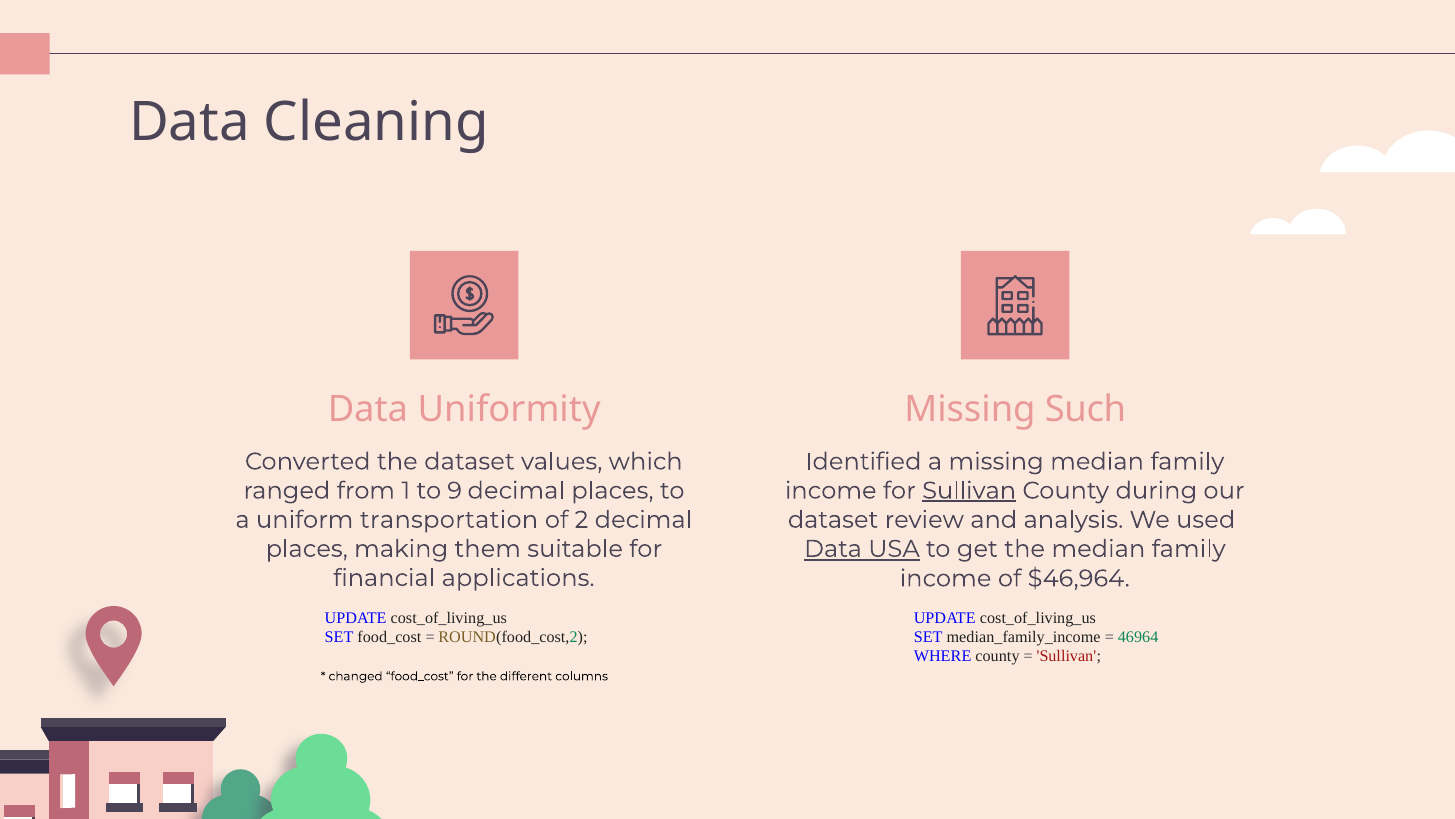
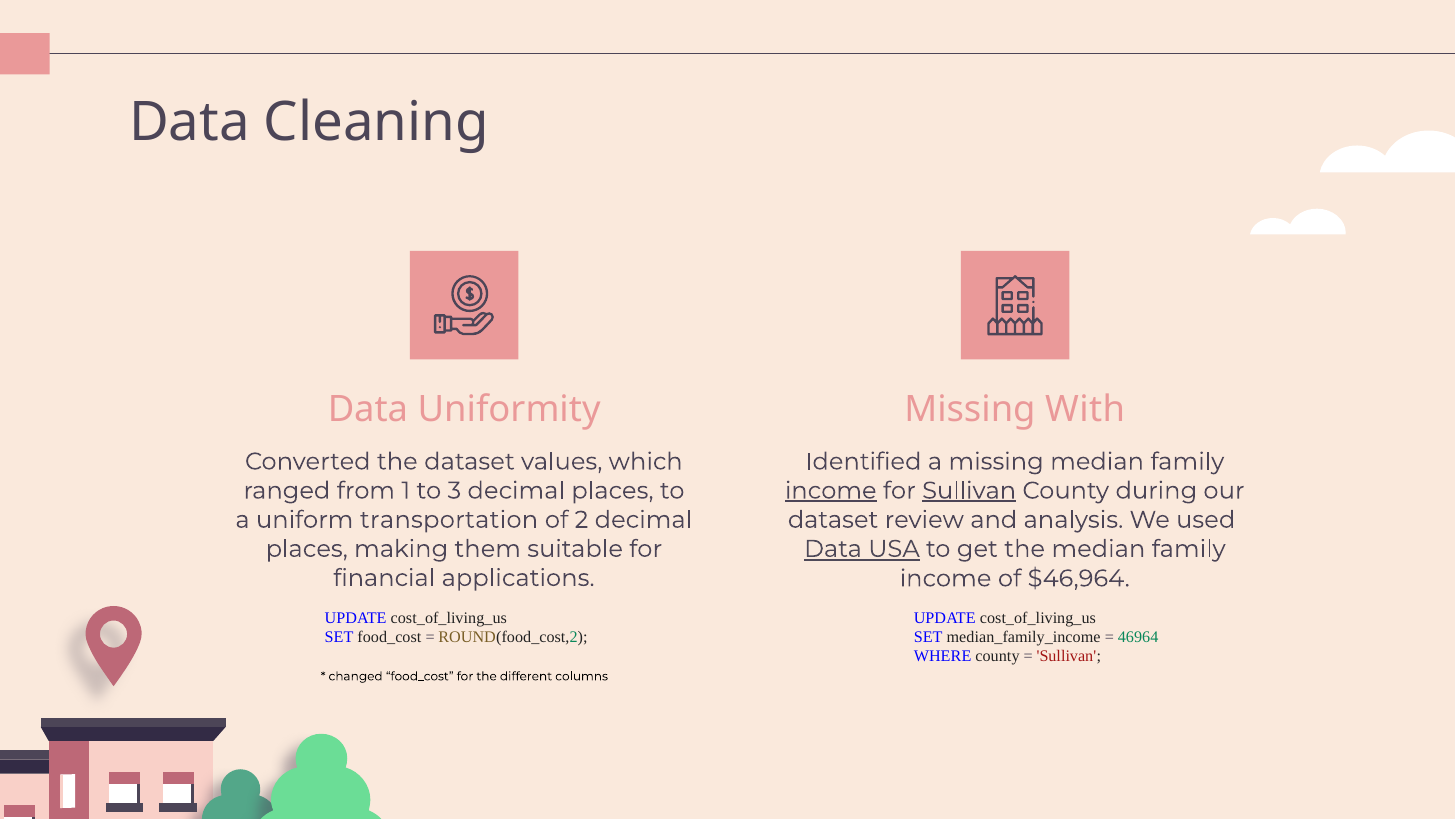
Such: Such -> With (1085, 410)
9: 9 -> 3 (454, 490)
income underline: none -> present (831, 490)
